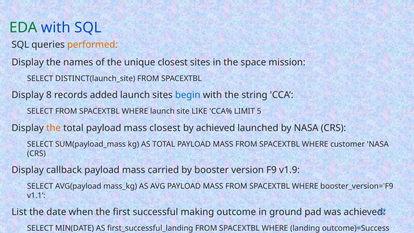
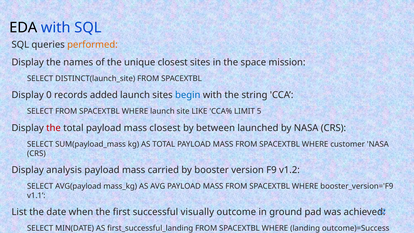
EDA colour: green -> black (23, 28)
8: 8 -> 0 (49, 95)
the colour: orange -> red (54, 128)
by achieved: achieved -> between (216, 128)
callback: callback -> analysis (64, 170)
v1.9: v1.9 -> v1.2 (289, 170)
making: making -> visually (197, 212)
